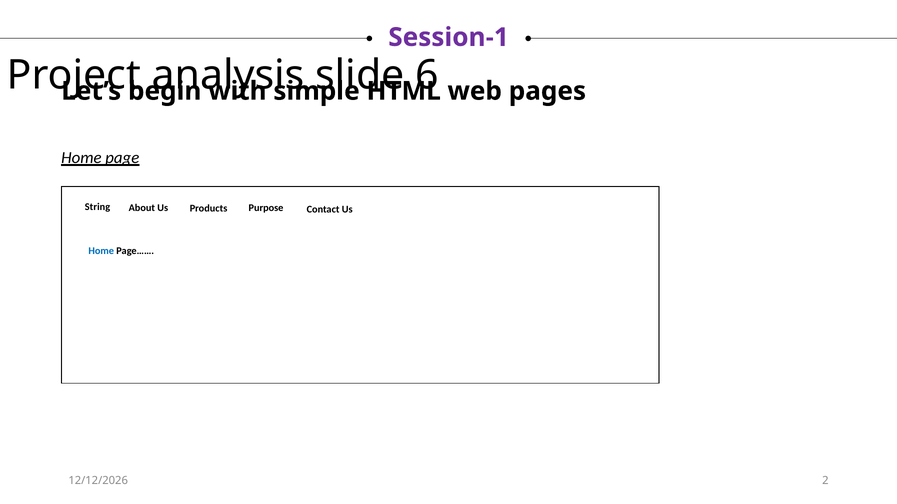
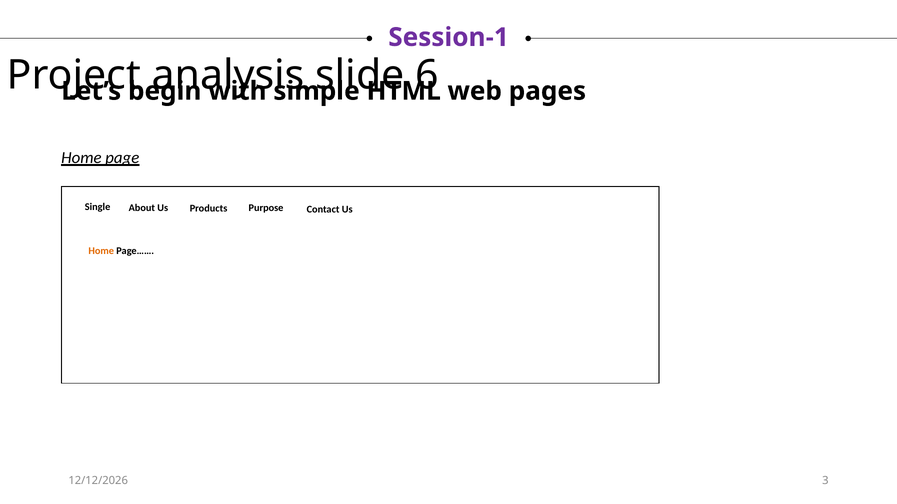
String: String -> Single (98, 207)
Home colour: blue -> orange (101, 251)
2: 2 -> 3 (825, 481)
